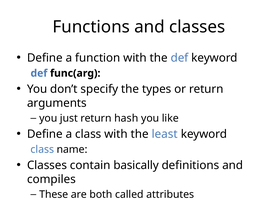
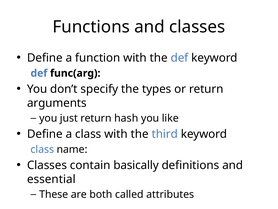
least: least -> third (165, 134)
compiles: compiles -> essential (51, 179)
